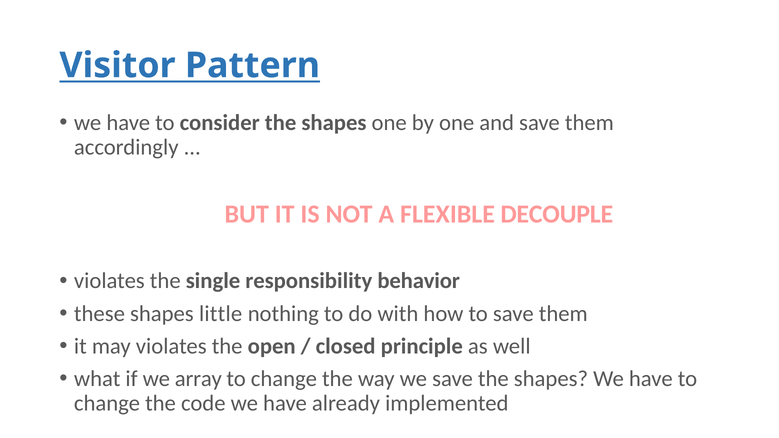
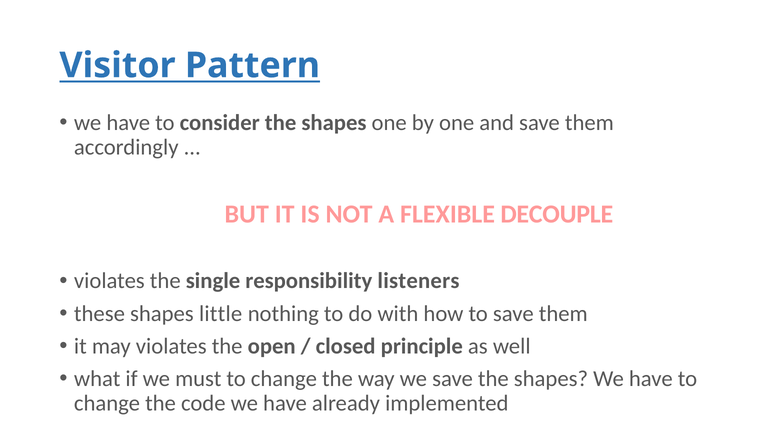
behavior: behavior -> listeners (418, 281)
array: array -> must (198, 379)
